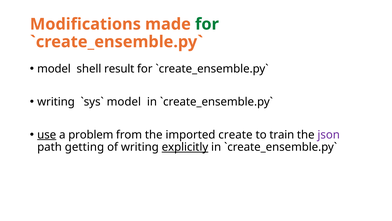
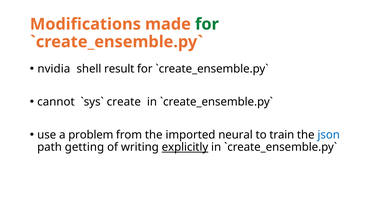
model: model -> nvidia (54, 69)
writing: writing -> cannot (56, 102)
model: model -> create (124, 102)
use underline: present -> none (47, 134)
create: create -> neural (236, 134)
json colour: purple -> blue (329, 134)
